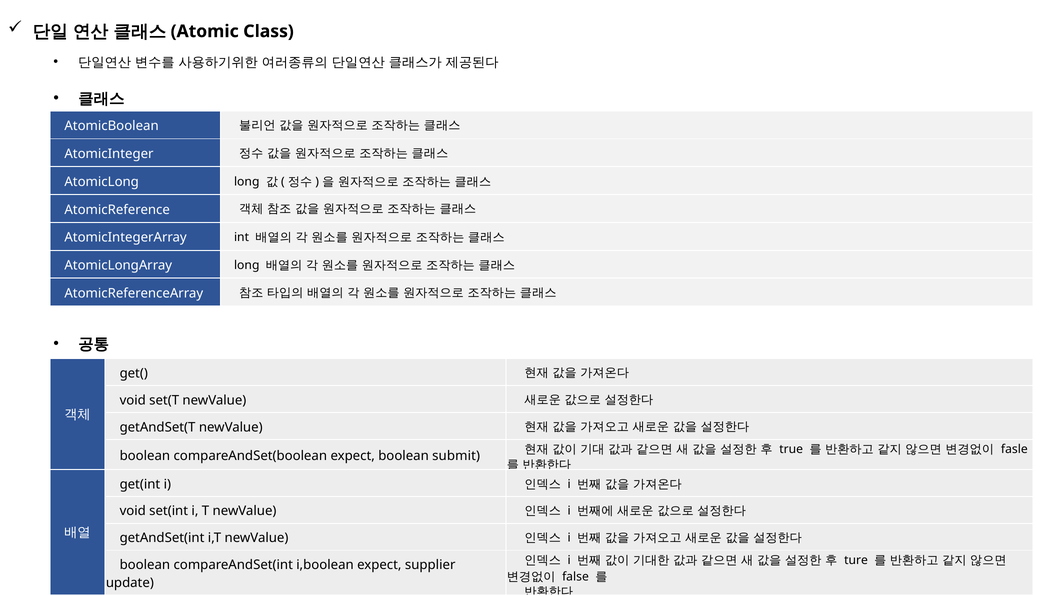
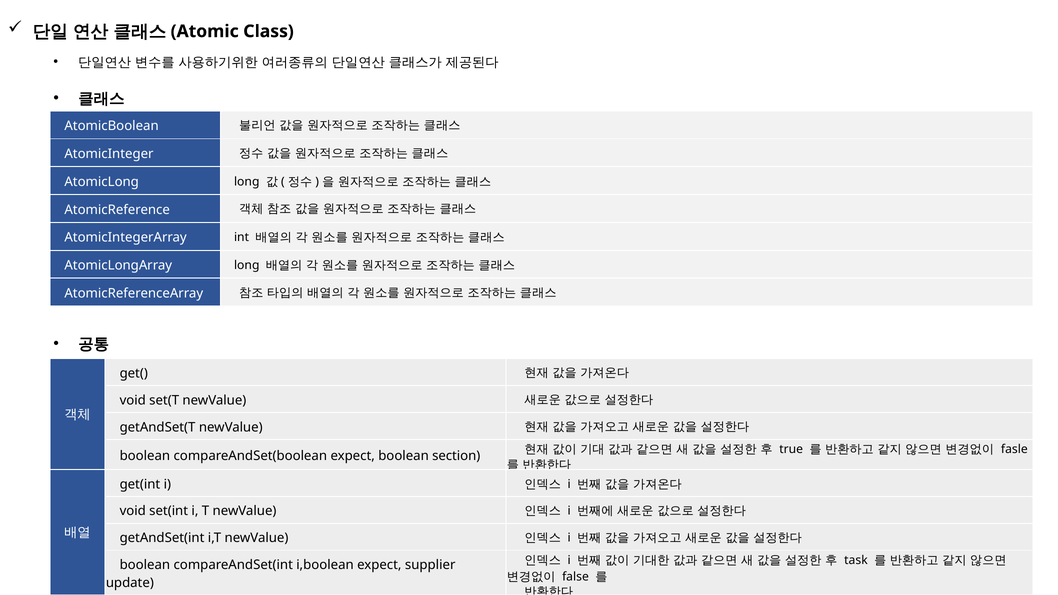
submit: submit -> section (456, 456)
ture: ture -> task (856, 560)
